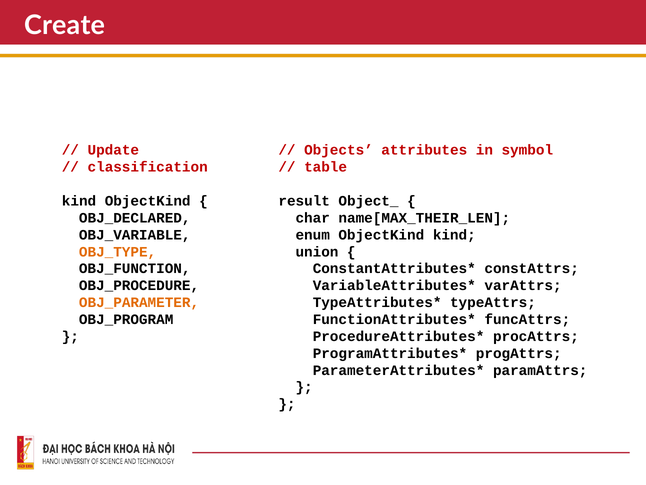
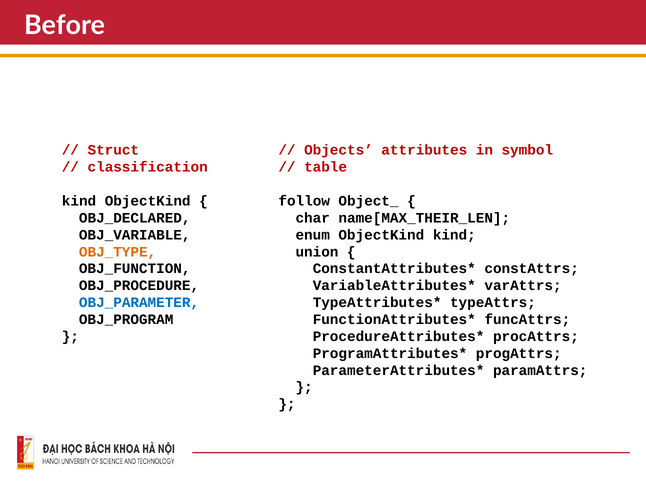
Create: Create -> Before (65, 26)
Update: Update -> Struct (113, 150)
result: result -> follow (304, 201)
OBJ_PARAMETER colour: orange -> blue (139, 302)
